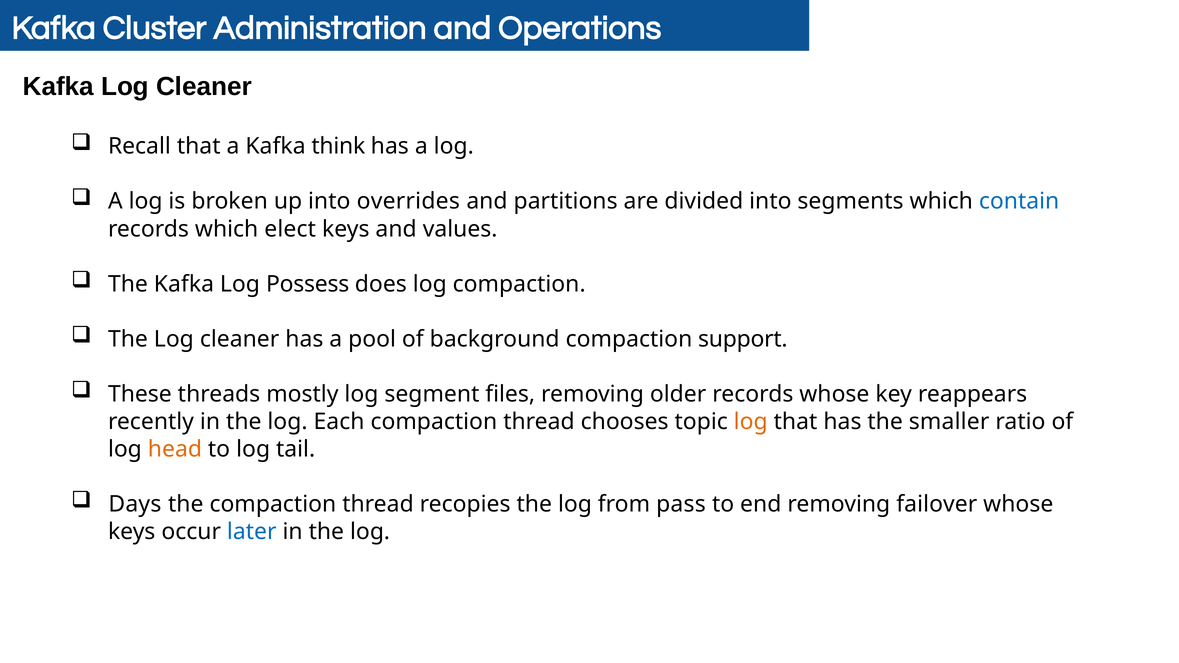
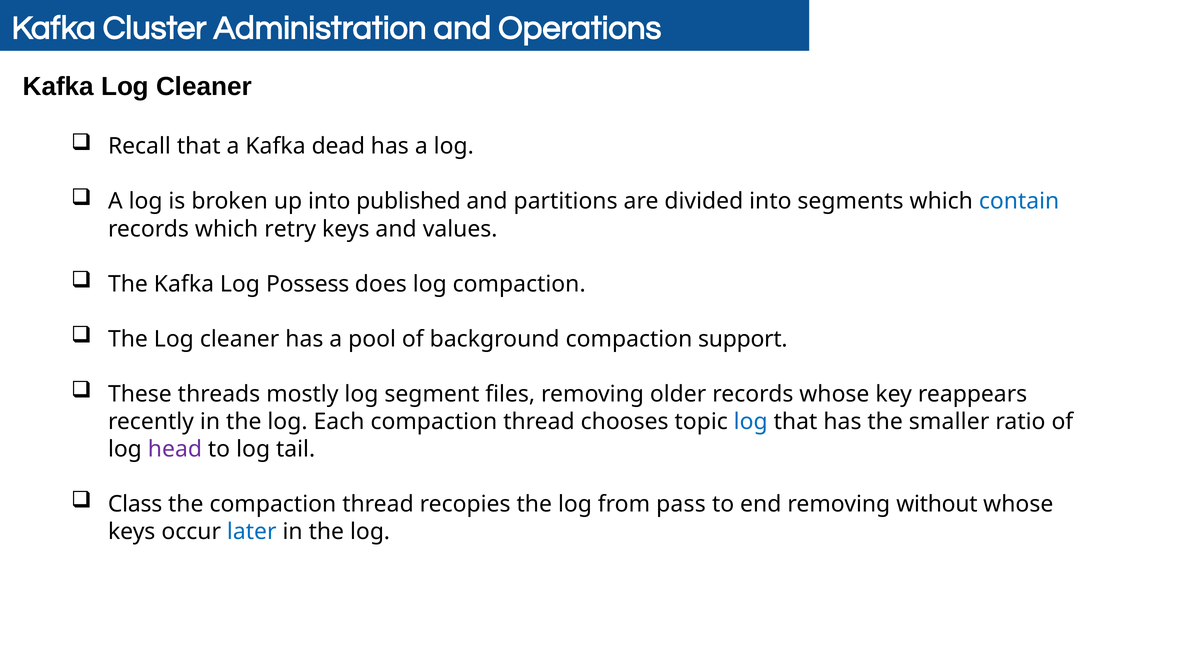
think: think -> dead (338, 146)
overrides: overrides -> published (409, 201)
elect: elect -> retry (290, 229)
log colour: orange -> blue (751, 422)
head colour: orange -> purple (175, 449)
Days: Days -> Class (135, 504)
failover: failover -> without (937, 504)
